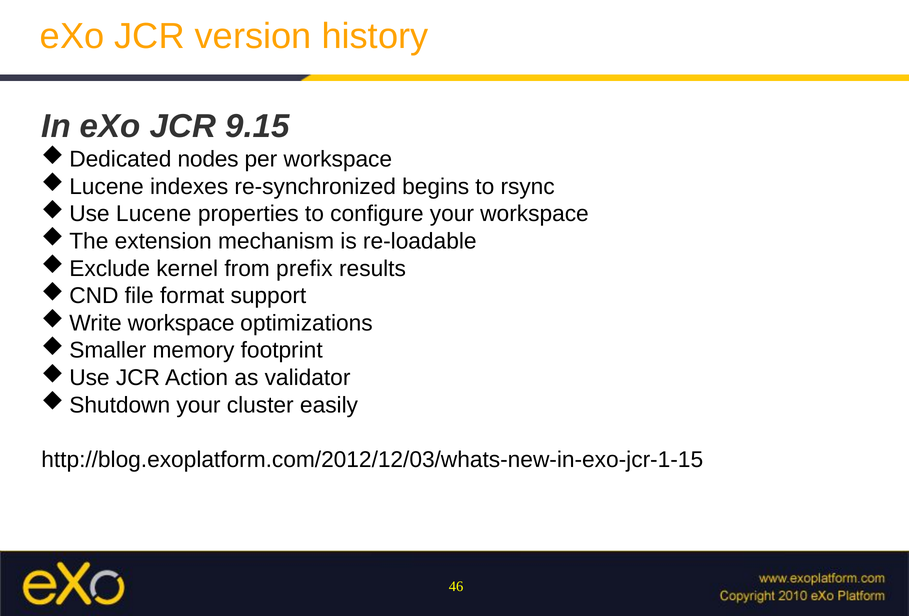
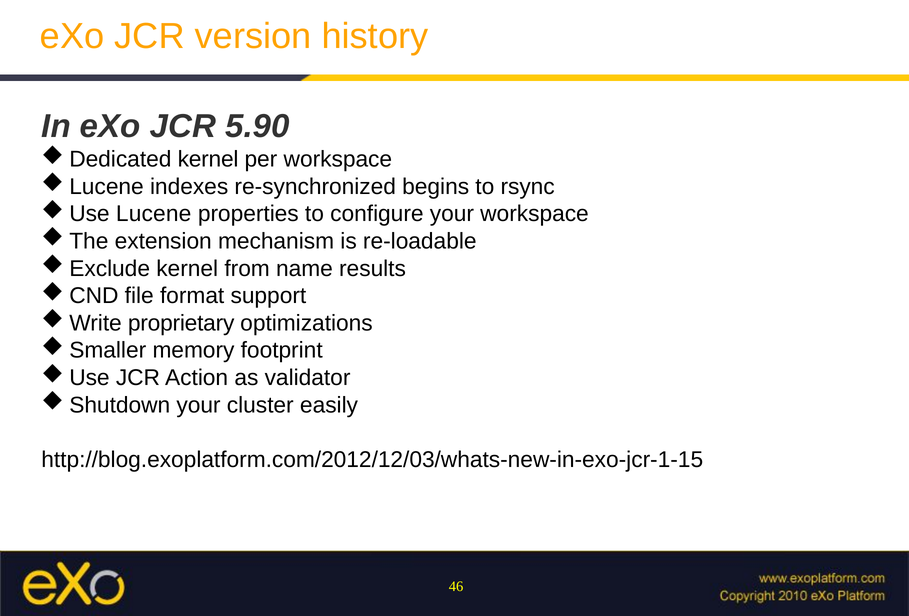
9.15: 9.15 -> 5.90 (257, 126)
nodes: nodes -> kernel (208, 159)
prefix: prefix -> name (304, 268)
workspace: workspace -> proprietary (181, 323)
